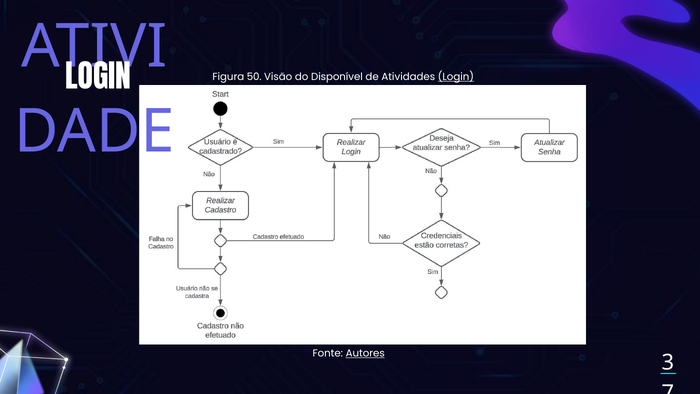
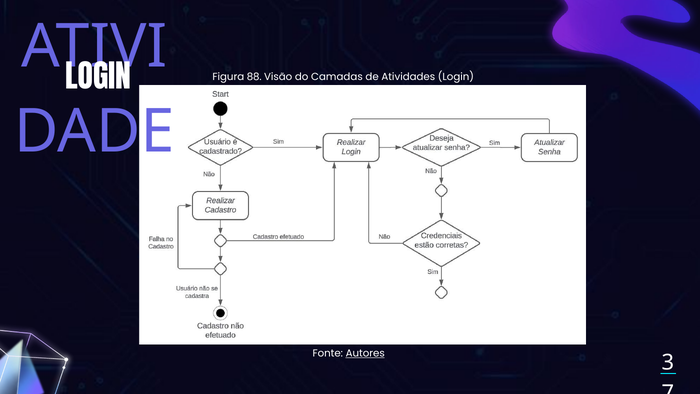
50: 50 -> 88 (254, 77)
Disponível: Disponível -> Camadas (337, 77)
Login underline: present -> none (456, 77)
